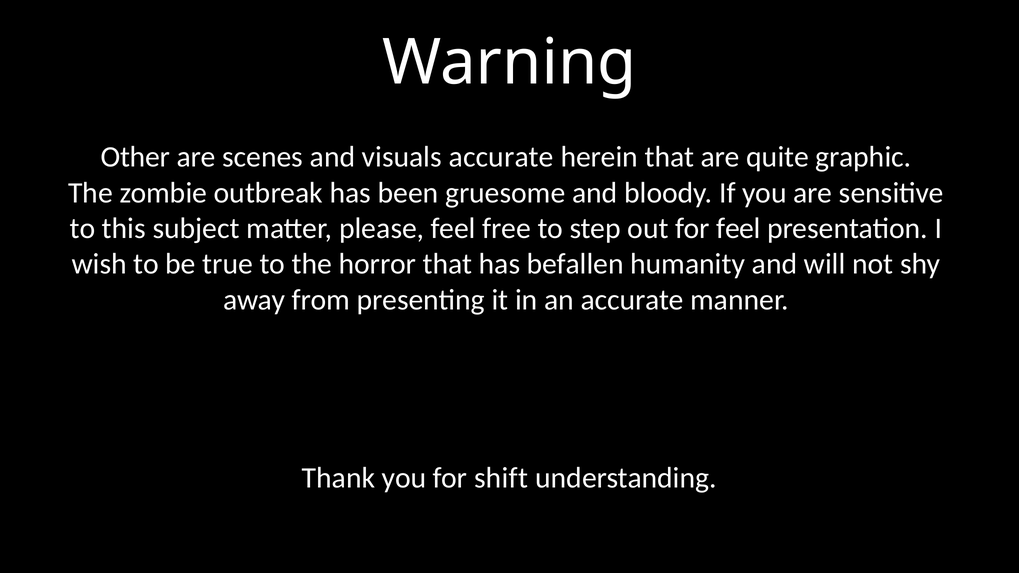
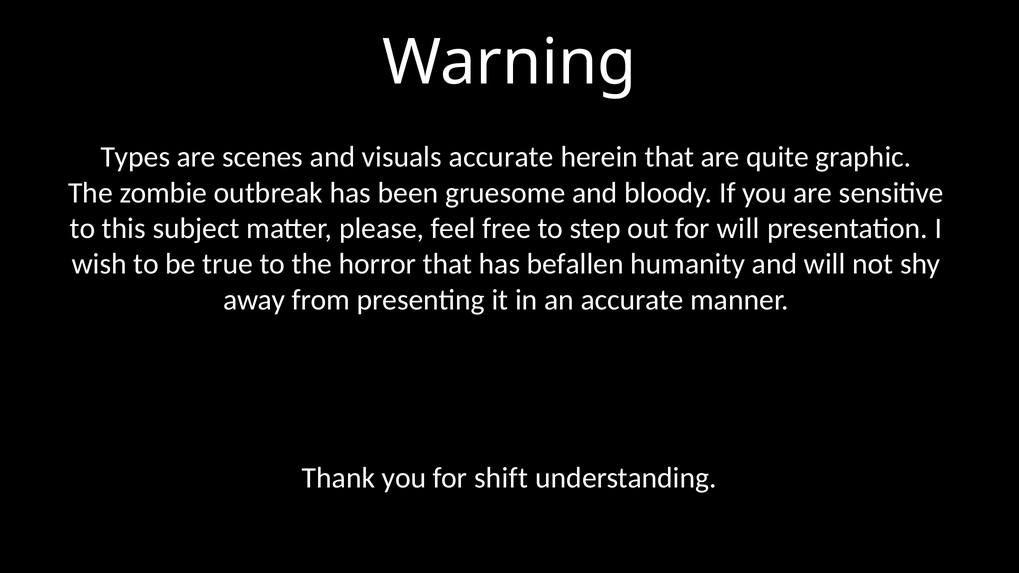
Other: Other -> Types (135, 157)
for feel: feel -> will (738, 229)
